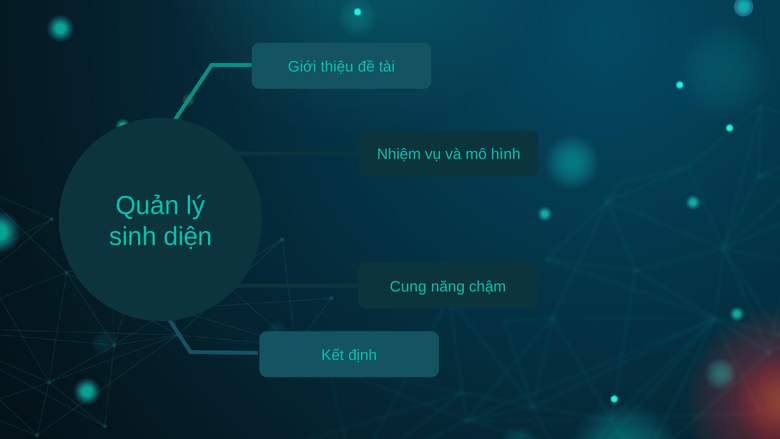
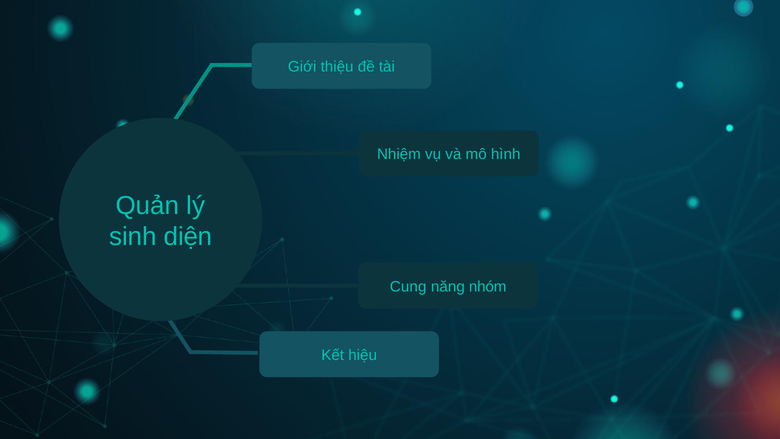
chậm: chậm -> nhóm (488, 286)
định: định -> hiệu (363, 355)
